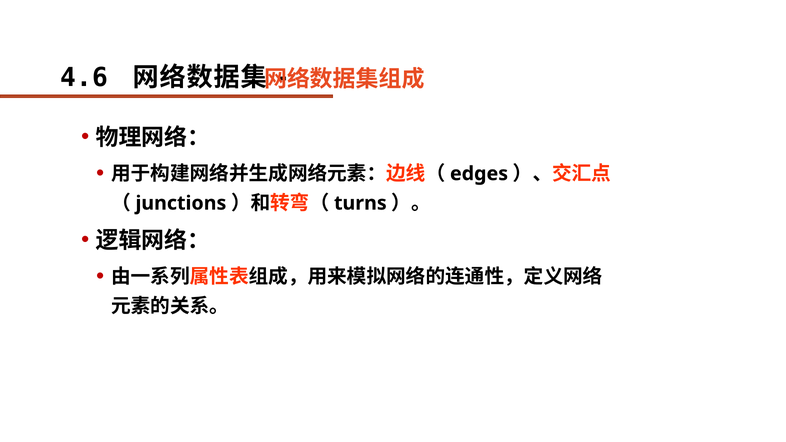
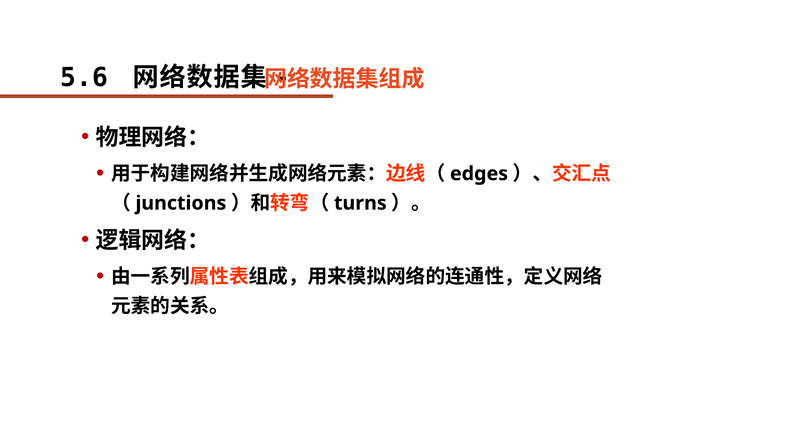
4.6: 4.6 -> 5.6 (84, 78)
